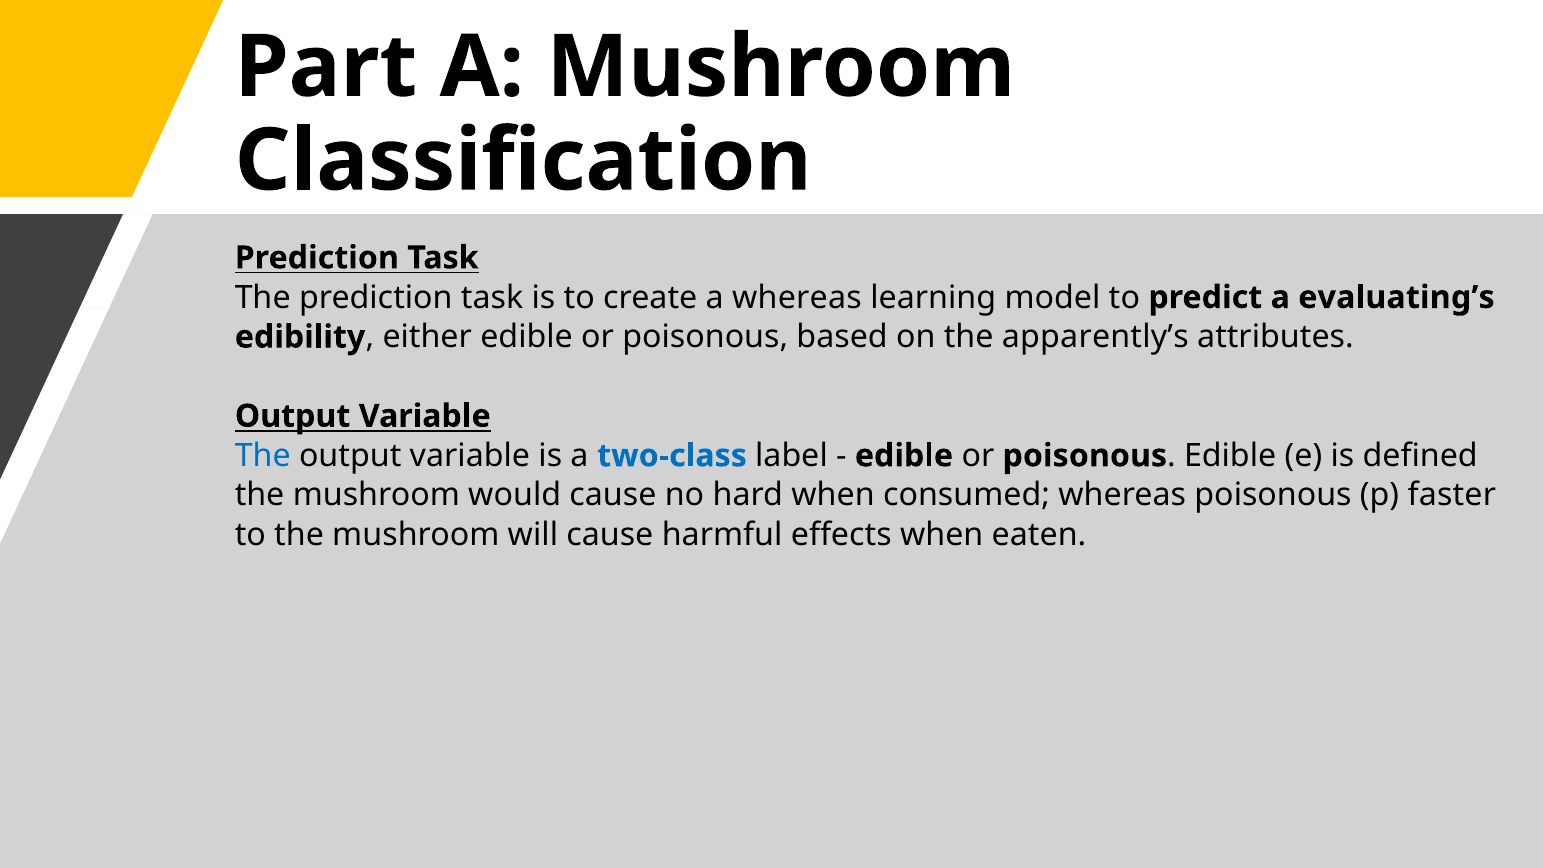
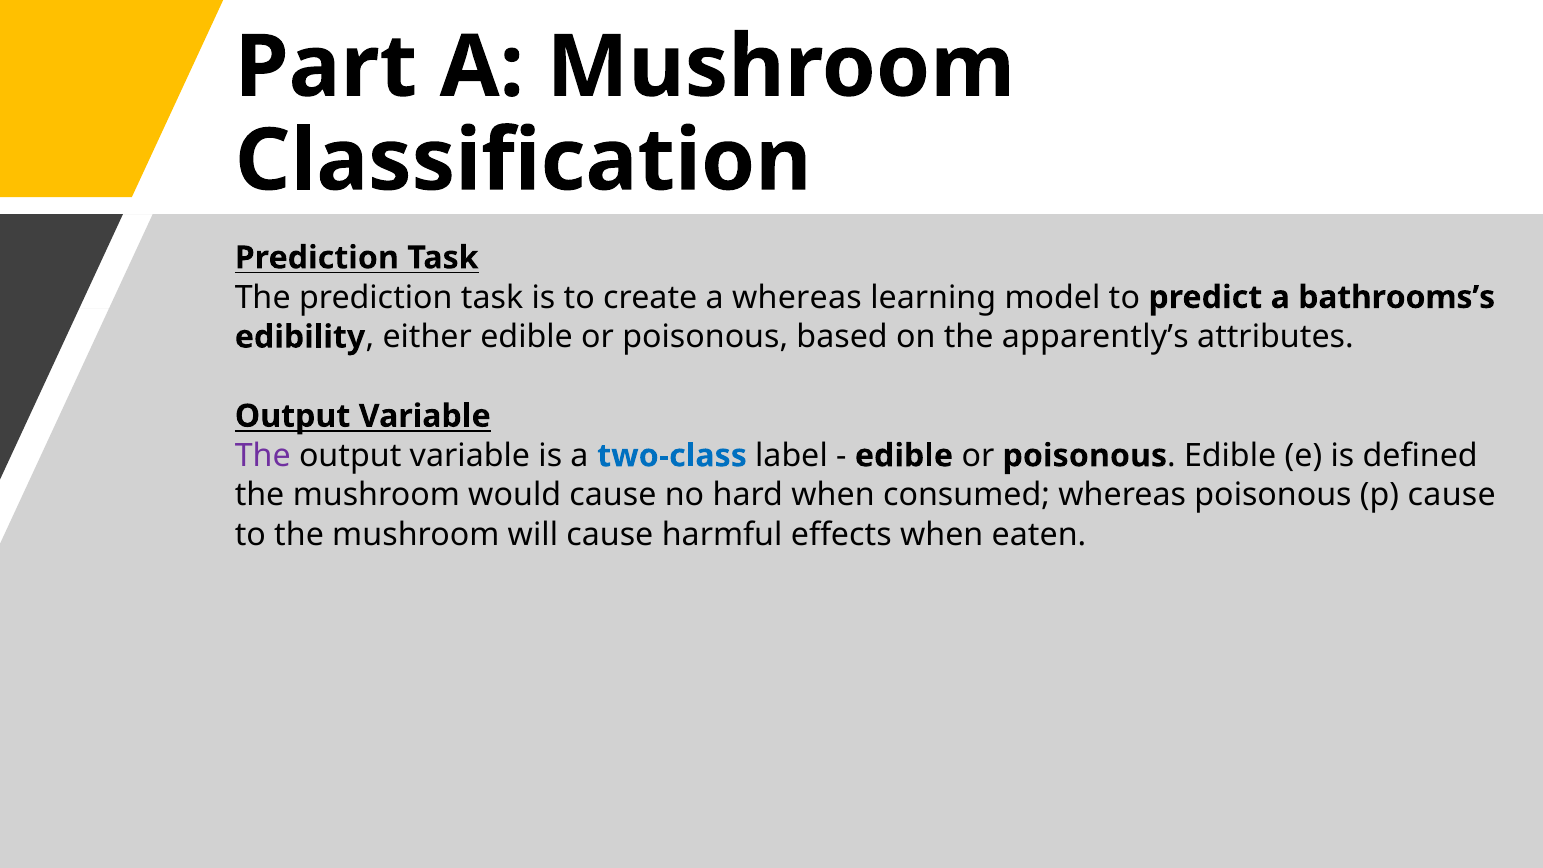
evaluating’s: evaluating’s -> bathrooms’s (1397, 297)
The colour: blue -> purple (263, 456)
p faster: faster -> cause (1452, 495)
